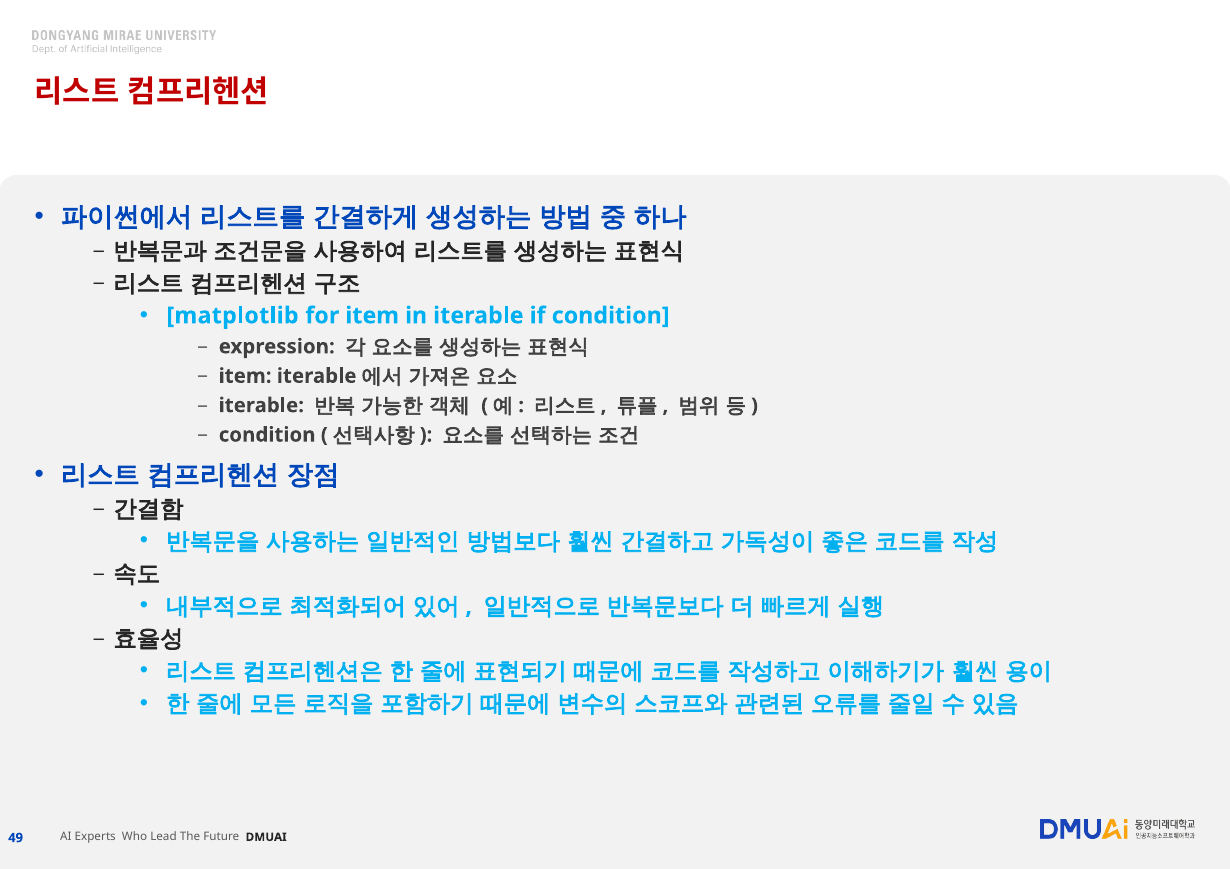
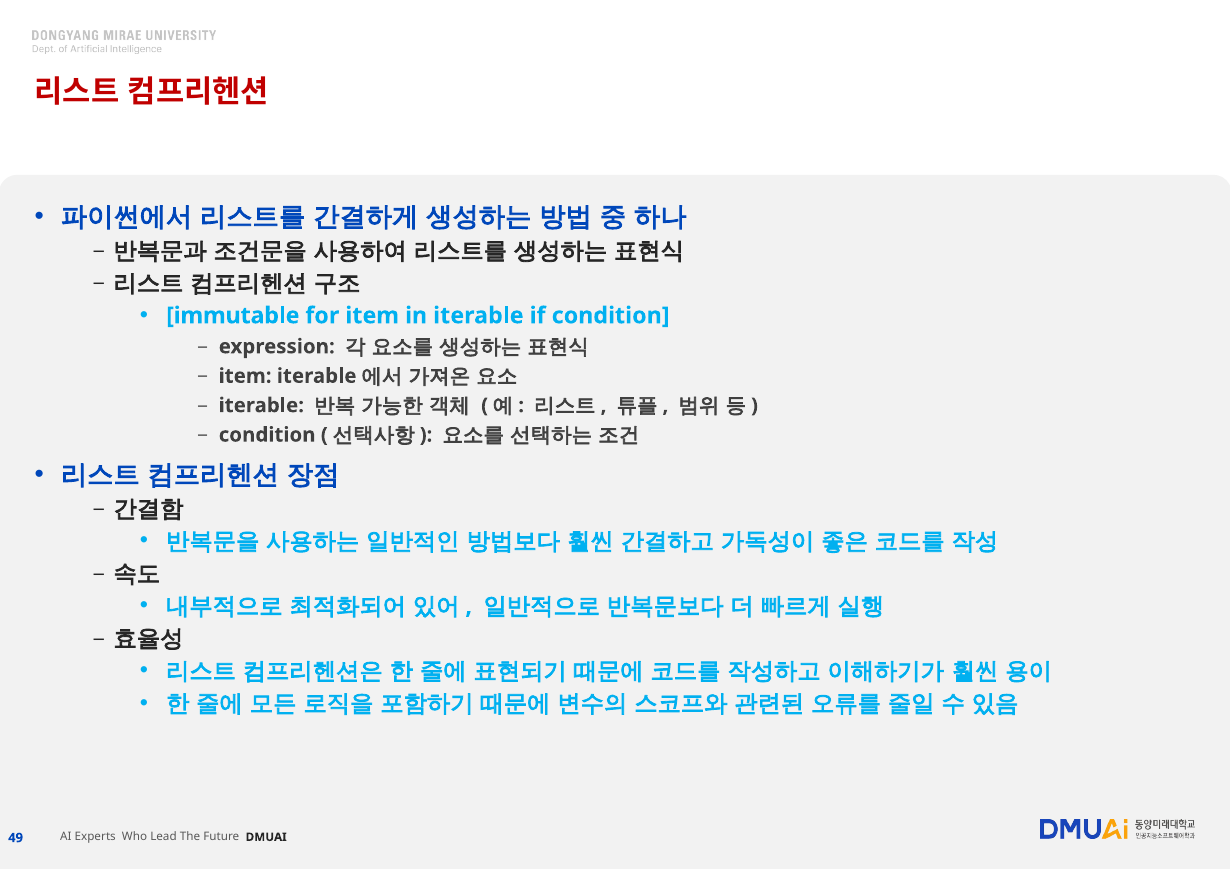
matplotlib: matplotlib -> immutable (233, 316)
